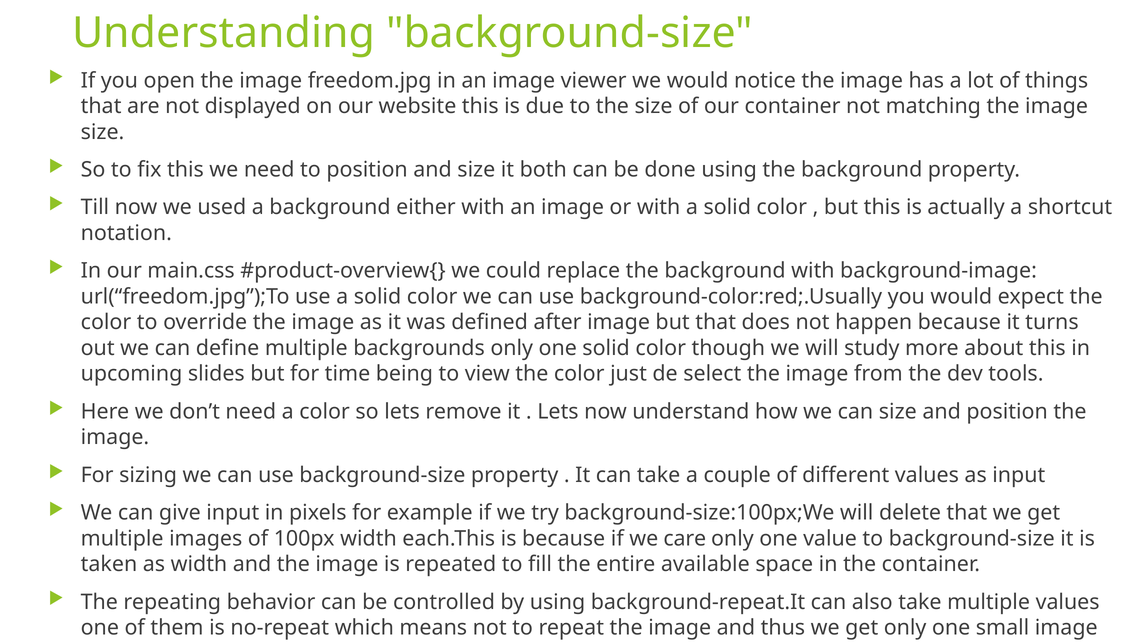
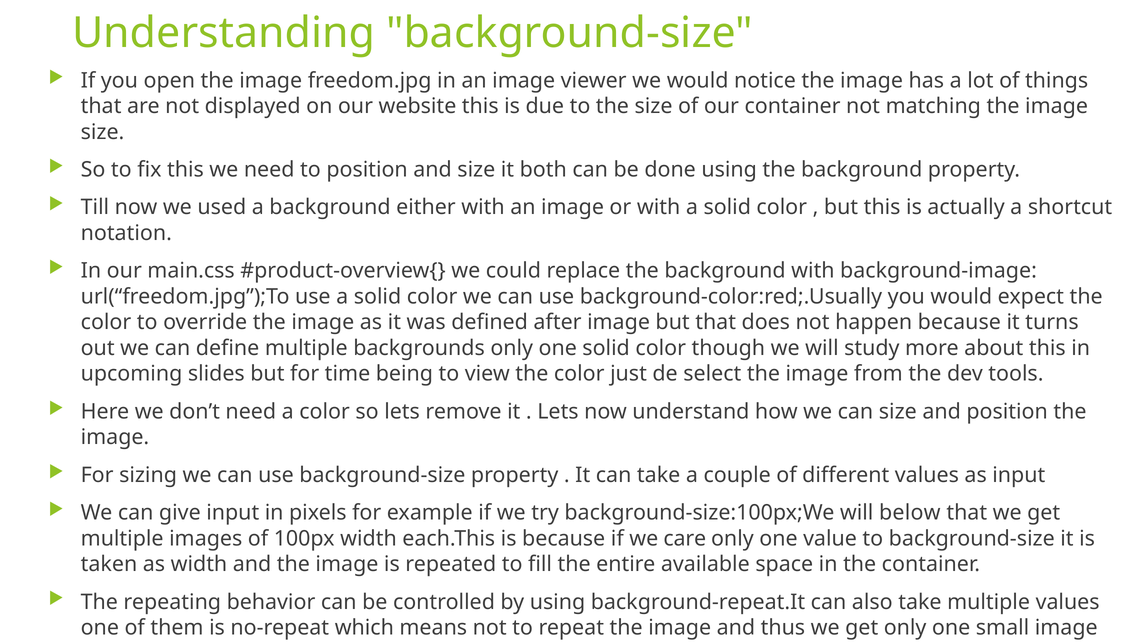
delete: delete -> below (910, 512)
